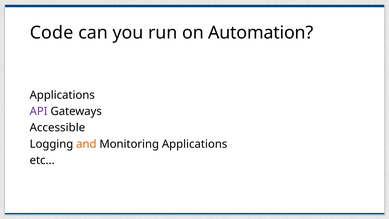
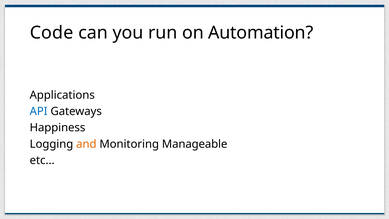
API colour: purple -> blue (39, 111)
Accessible: Accessible -> Happiness (57, 128)
Monitoring Applications: Applications -> Manageable (195, 144)
